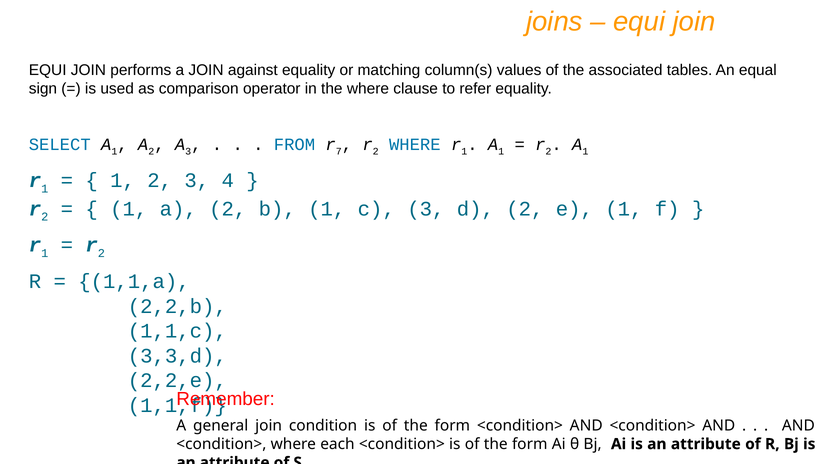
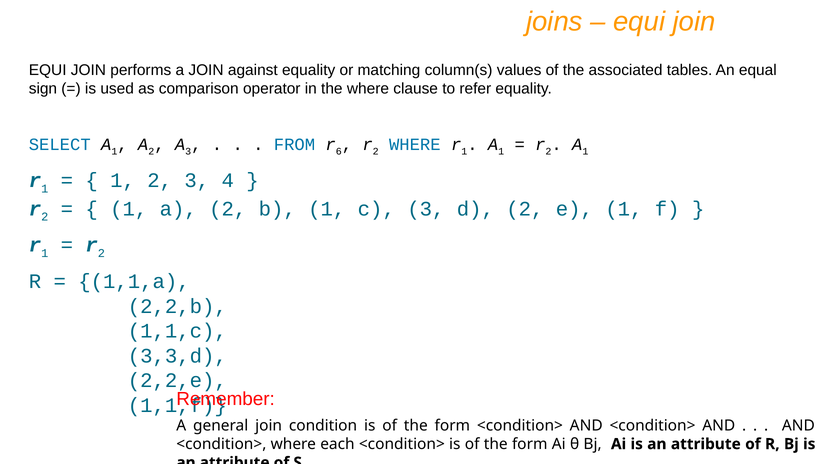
7: 7 -> 6 (339, 151)
